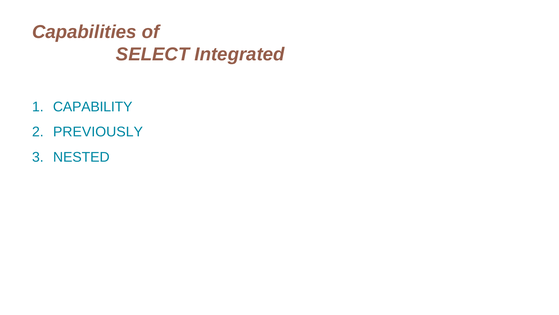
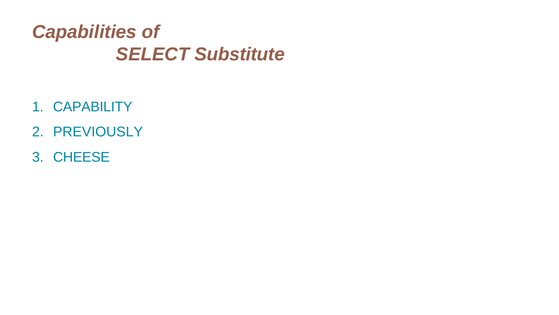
Integrated: Integrated -> Substitute (240, 54)
NESTED: NESTED -> CHEESE (81, 157)
